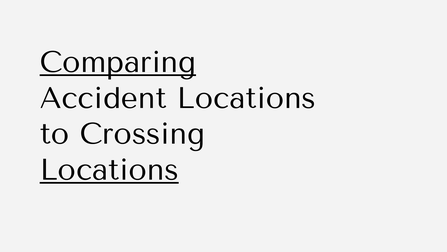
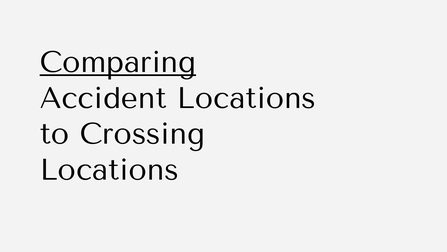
Locations underline: present -> none (109, 170)
